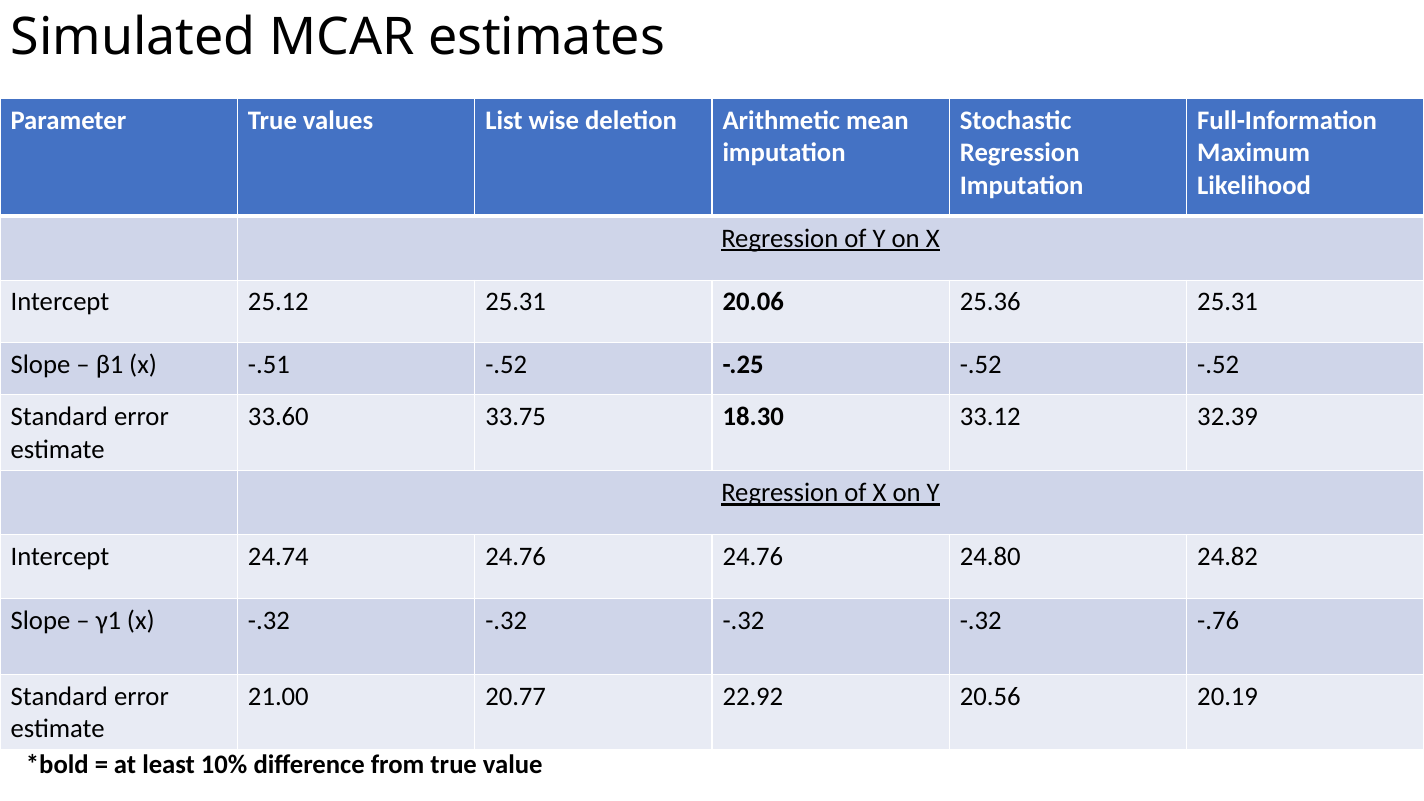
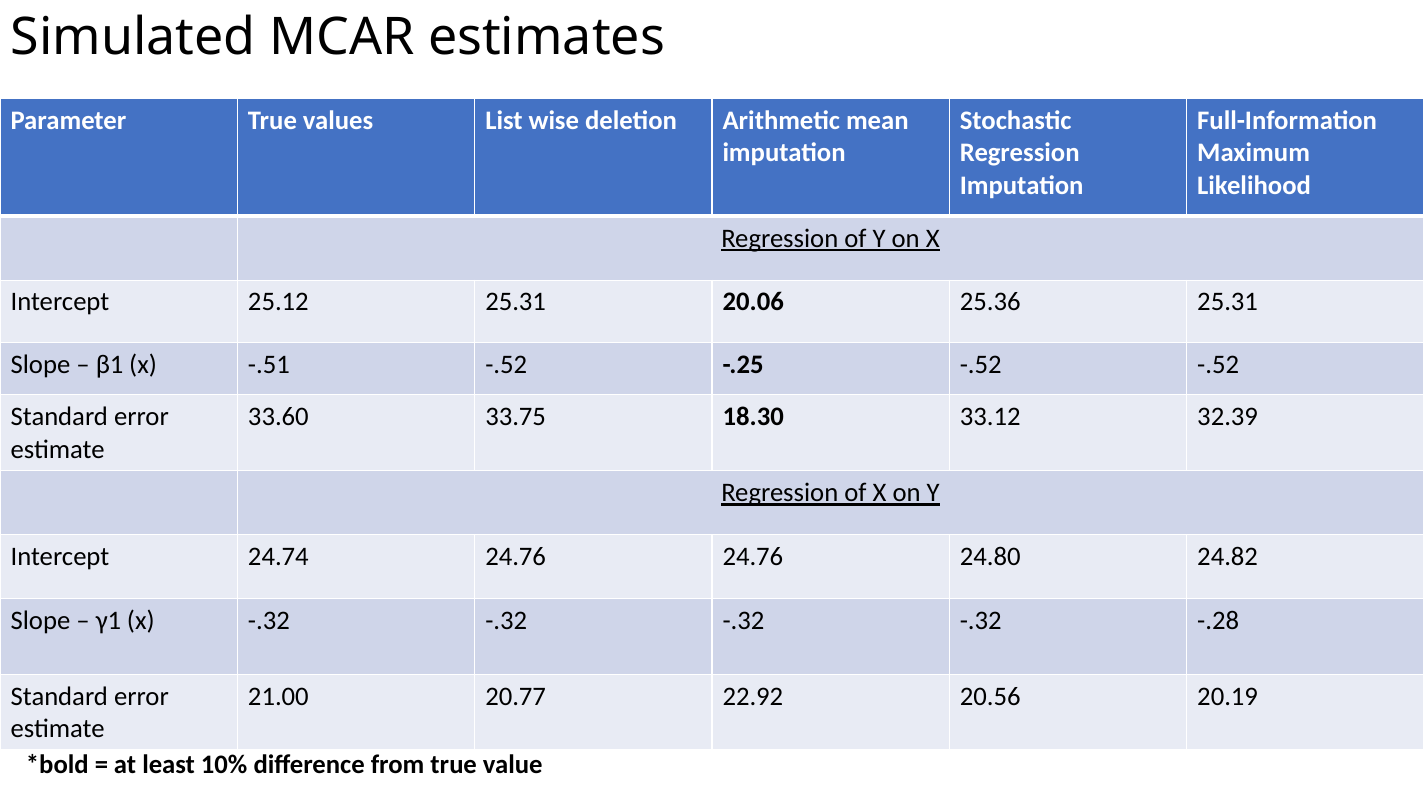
-.76: -.76 -> -.28 (1218, 620)
